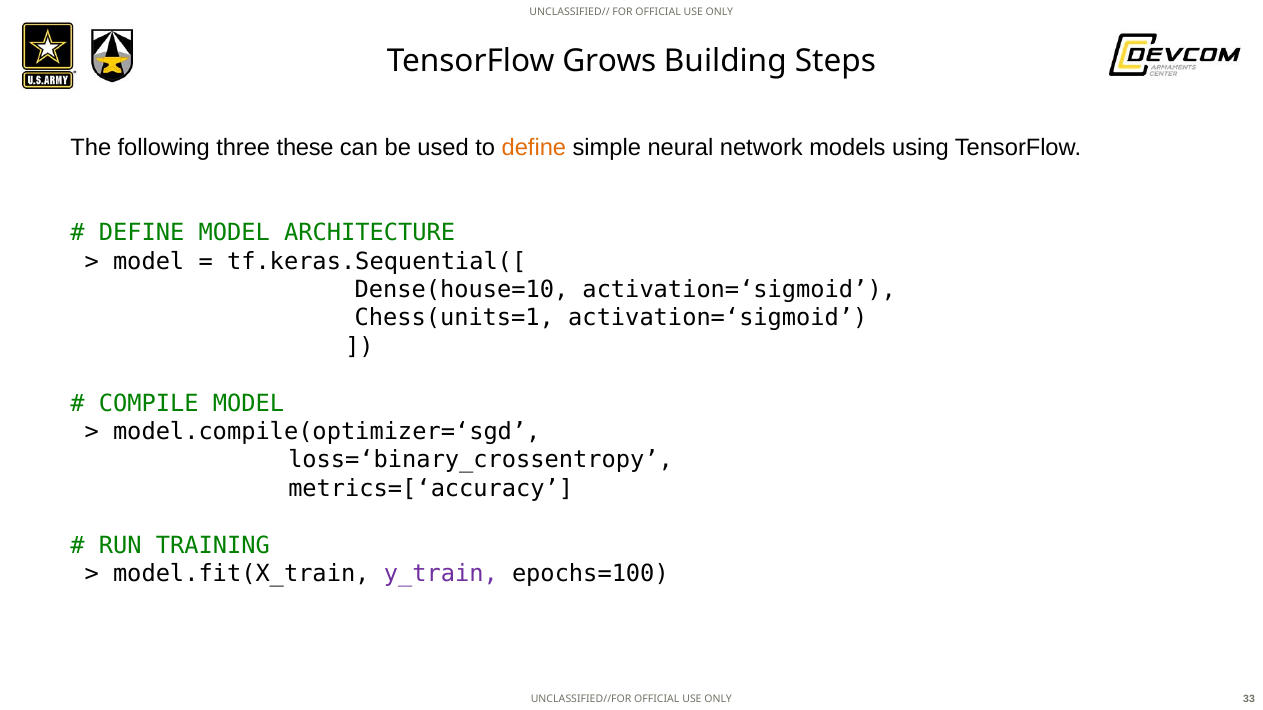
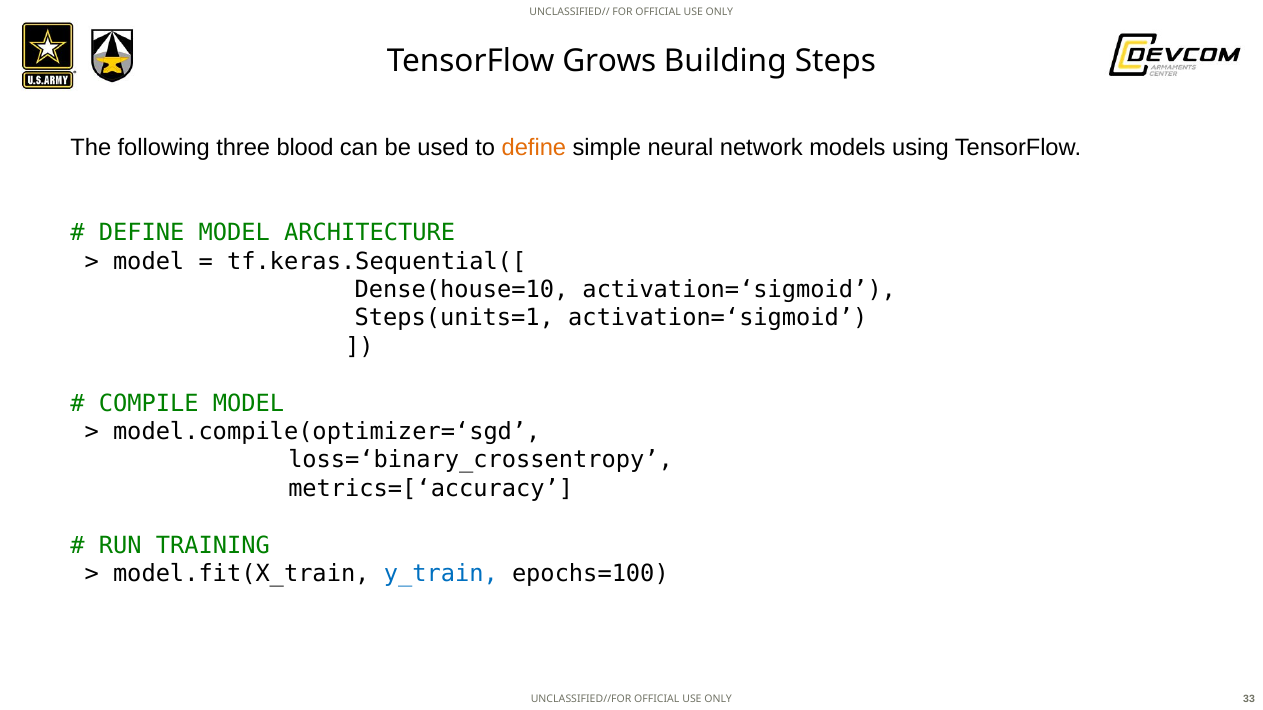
these: these -> blood (305, 148)
Chess(units=1: Chess(units=1 -> Steps(units=1 (454, 318)
y_train colour: purple -> blue (441, 574)
